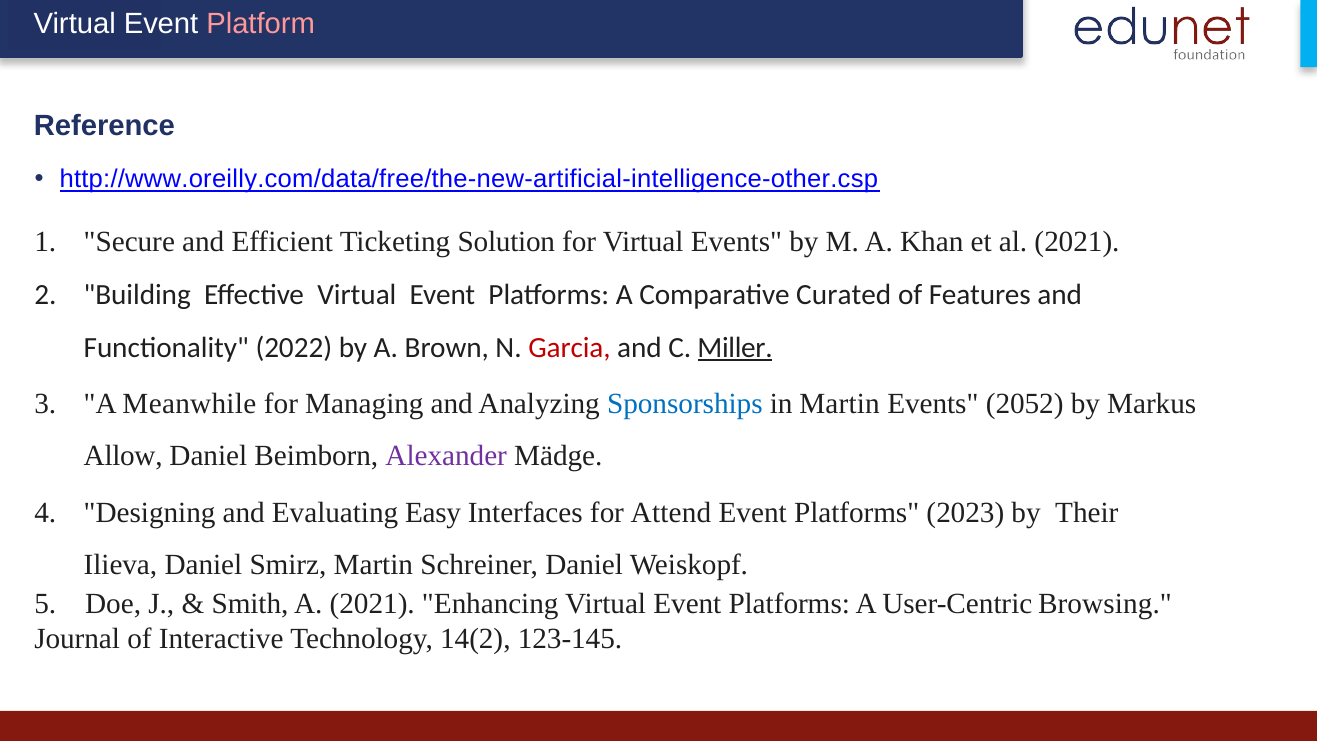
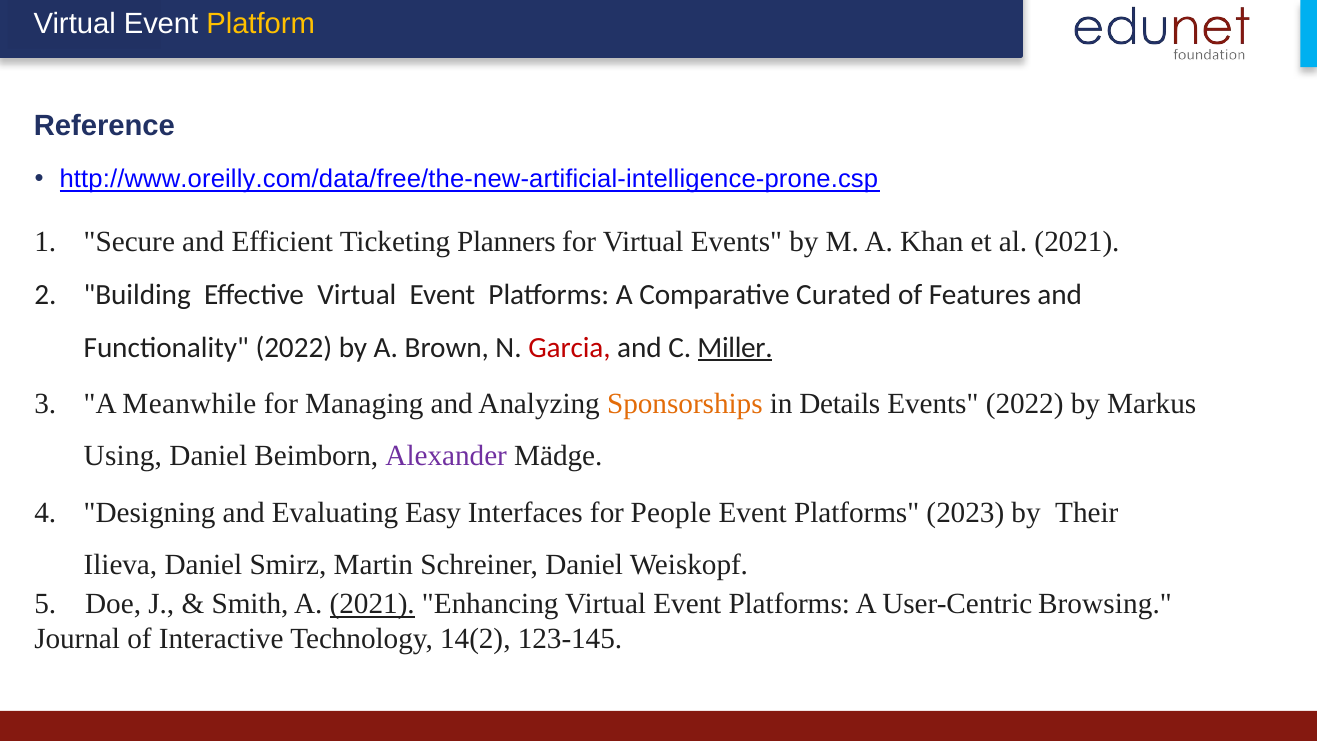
Platform colour: pink -> yellow (261, 24)
http://www.oreilly.com/data/free/the-new-artificial-intelligence-other.csp: http://www.oreilly.com/data/free/the-new-artificial-intelligence-other.csp -> http://www.oreilly.com/data/free/the-new-artificial-intelligence-prone.csp (469, 179)
Solution: Solution -> Planners (506, 242)
Sponsorships colour: blue -> orange (685, 404)
in Martin: Martin -> Details (840, 404)
Events 2052: 2052 -> 2022 (1025, 404)
Allow: Allow -> Using (123, 456)
Attend: Attend -> People (671, 513)
2021 underline: none -> present (372, 604)
